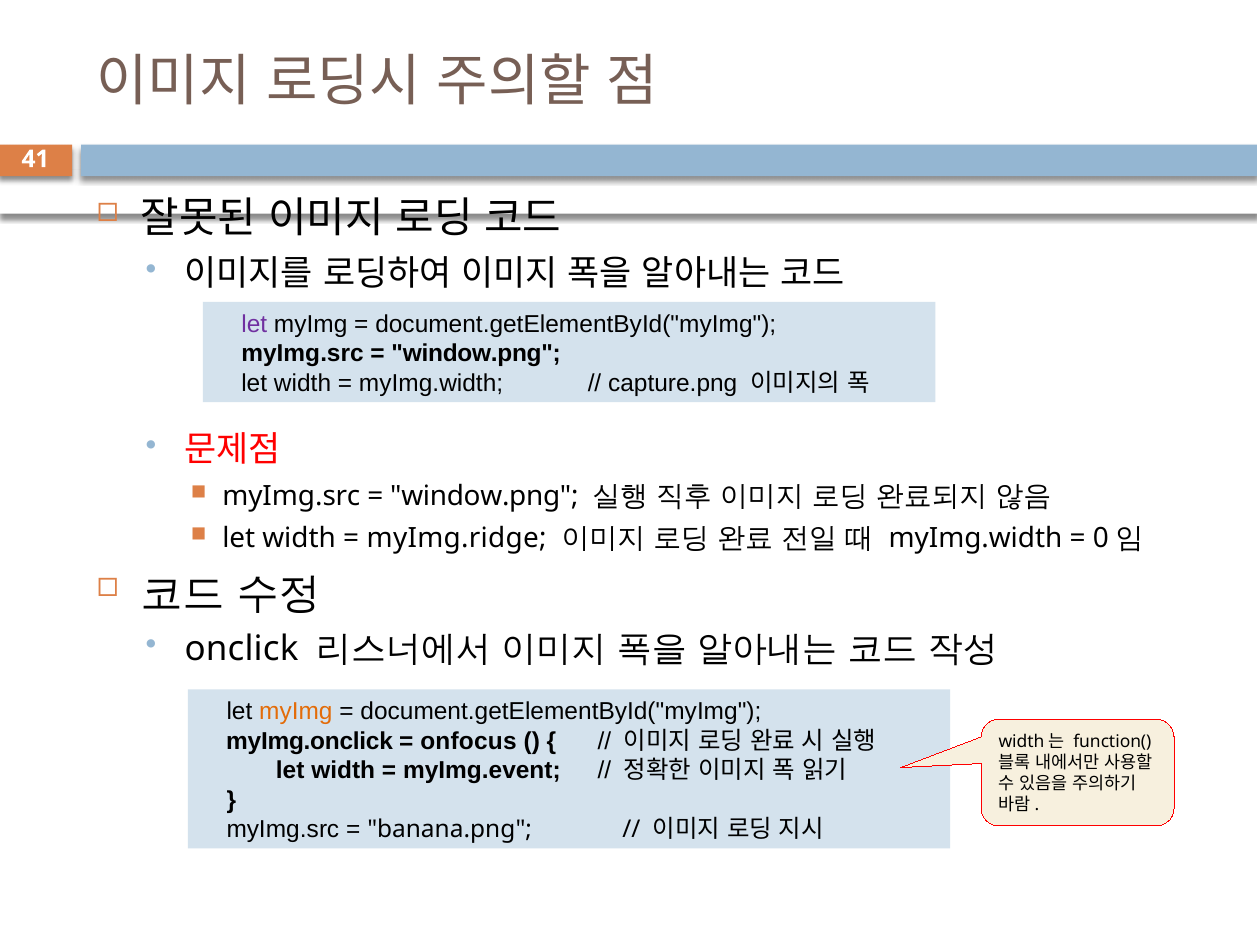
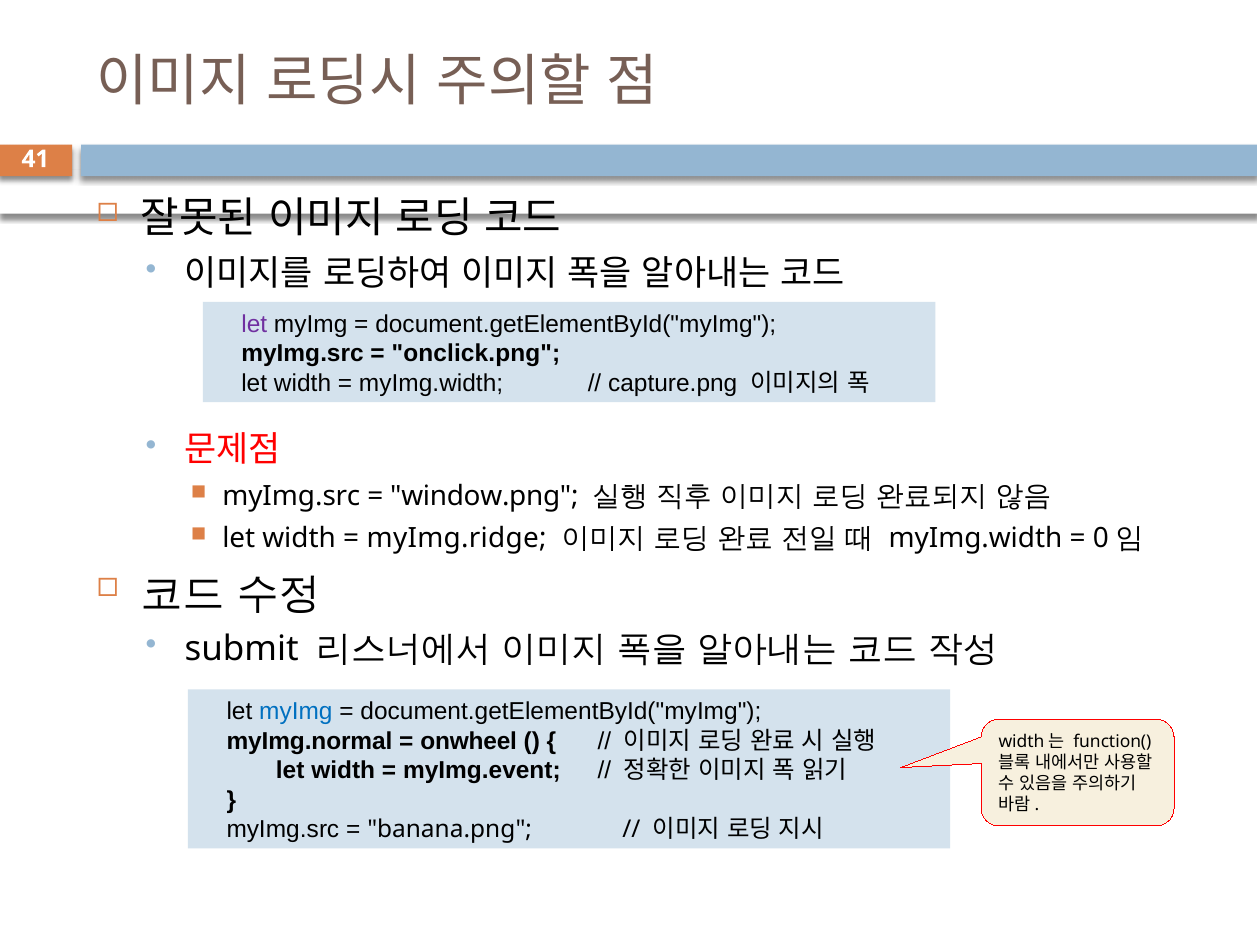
window.png: window.png -> onclick.png (476, 354)
onclick: onclick -> submit (242, 649)
myImg colour: orange -> blue (296, 712)
myImg.onclick: myImg.onclick -> myImg.normal (309, 741)
onfocus: onfocus -> onwheel (469, 741)
